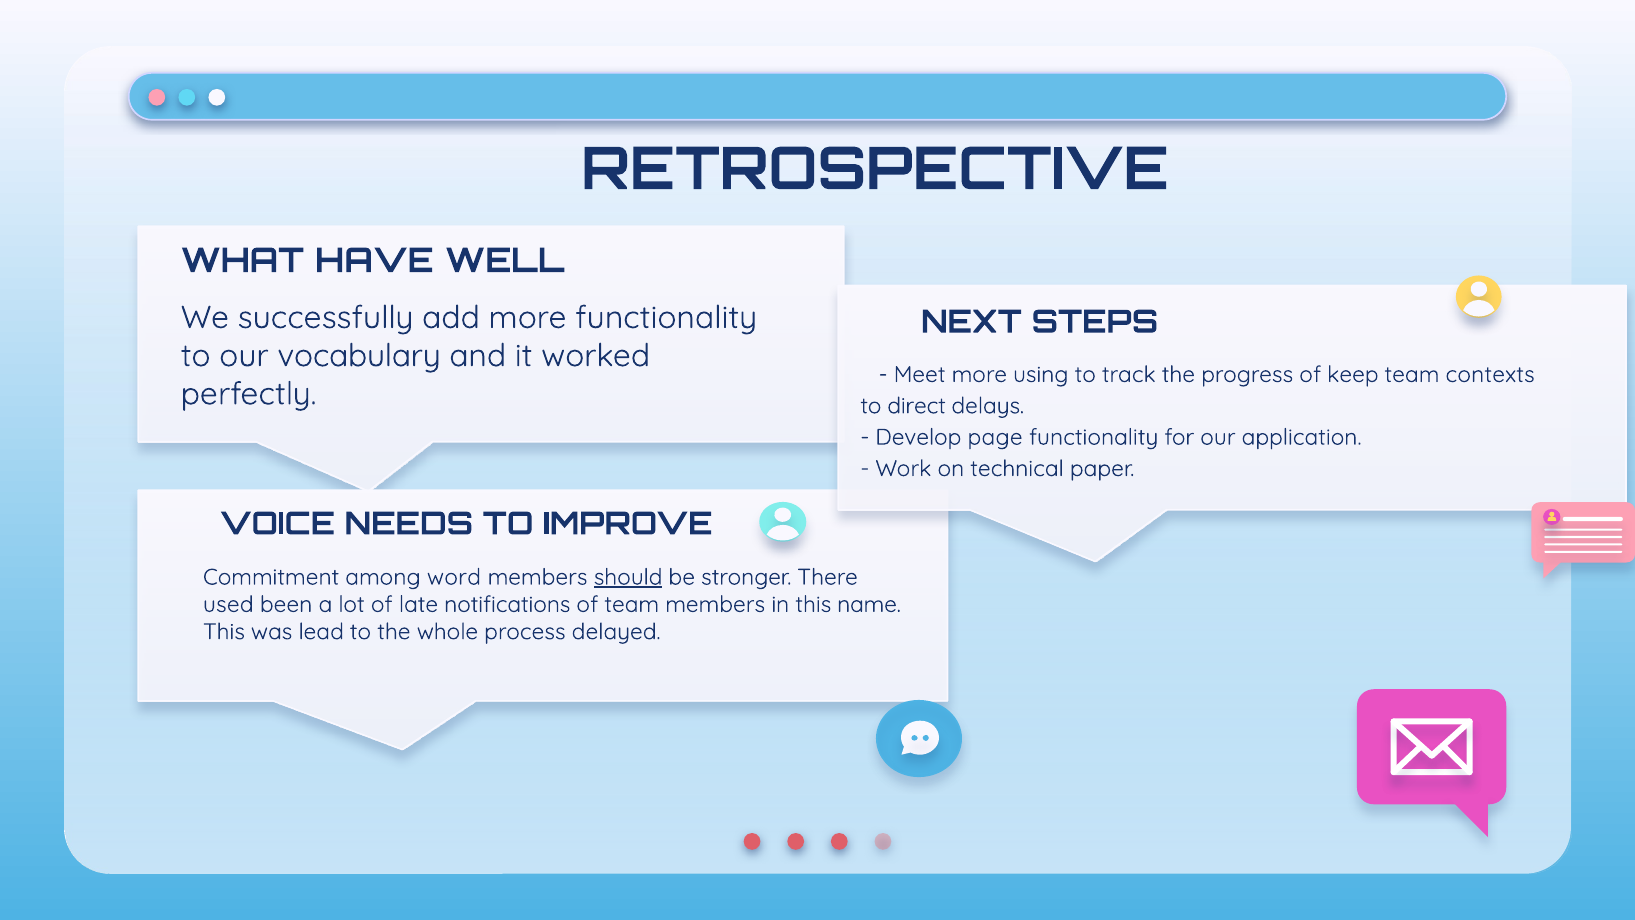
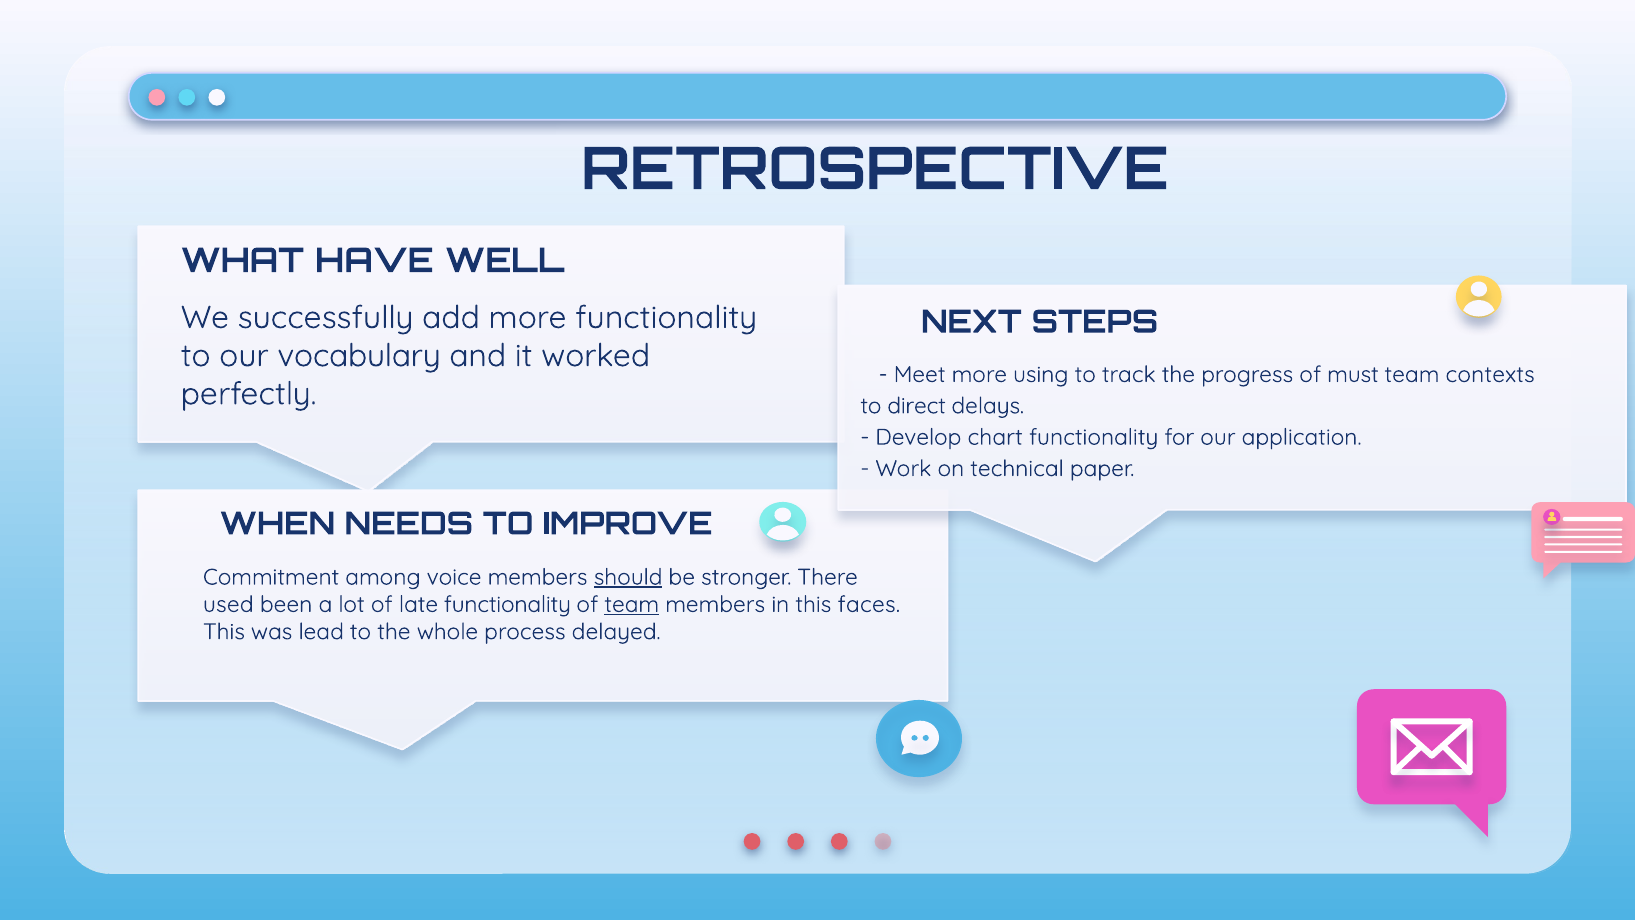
keep: keep -> must (1353, 374)
page: page -> chart (995, 437)
VOICE: VOICE -> WHEN (277, 524)
word: word -> voice (454, 577)
late notifications: notifications -> functionality (507, 604)
team underline: none -> present (632, 604)
name: name -> faces (869, 604)
